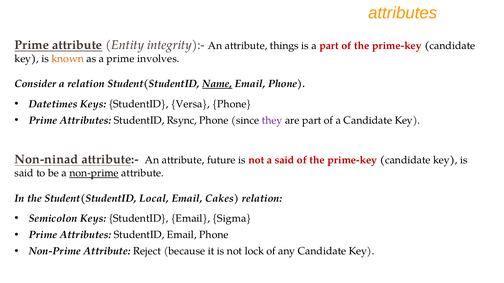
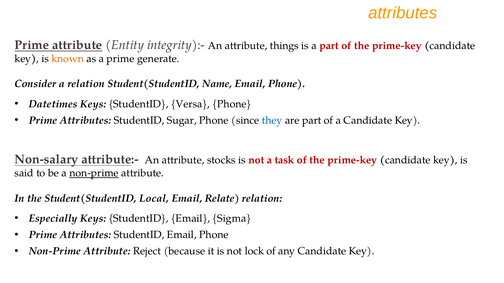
involves: involves -> generate (158, 59)
Name underline: present -> none (217, 84)
Rsync: Rsync -> Sugar (182, 121)
they colour: purple -> blue (272, 121)
Non-ninad: Non-ninad -> Non-salary (46, 160)
future: future -> stocks (221, 160)
a said: said -> task (285, 160)
Cakes: Cakes -> Relate (222, 199)
Semicolon: Semicolon -> Especially (53, 219)
